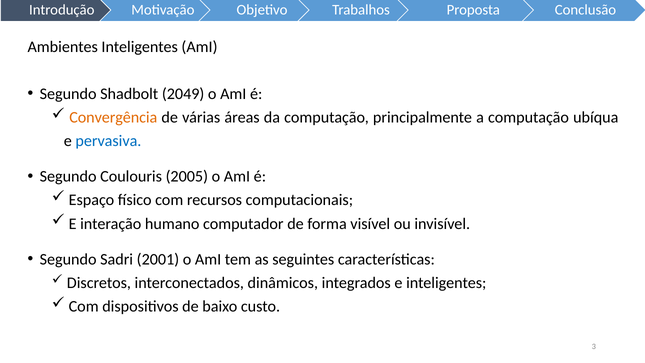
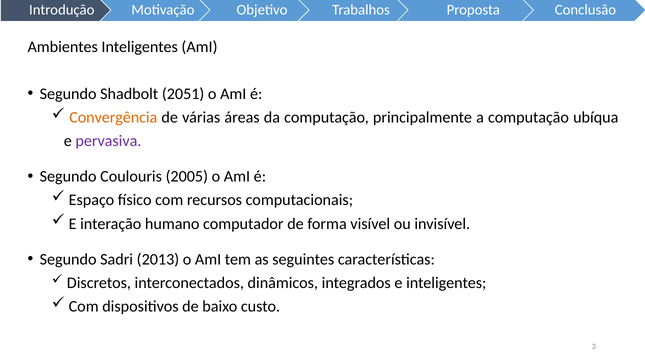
2049: 2049 -> 2051 (183, 94)
pervasiva colour: blue -> purple (108, 141)
2001: 2001 -> 2013 (158, 259)
